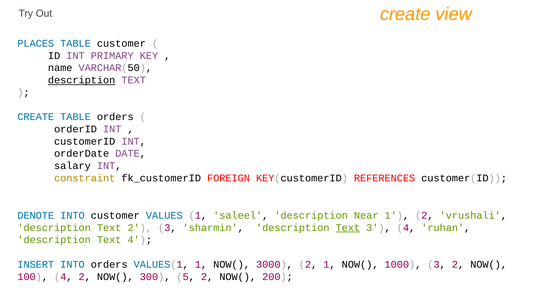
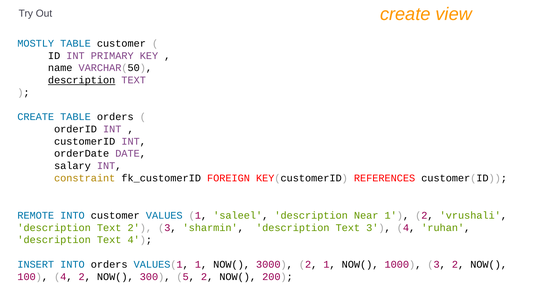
PLACES: PLACES -> MOSTLY (36, 43)
DENOTE: DENOTE -> REMOTE (36, 215)
Text underline: present -> none (348, 228)
